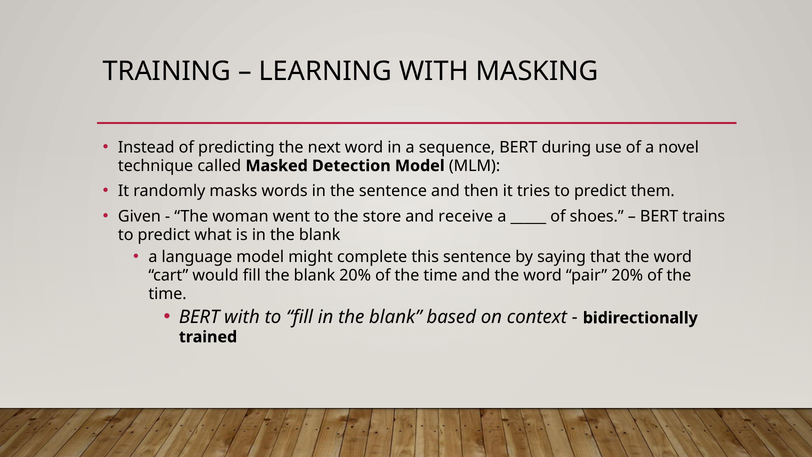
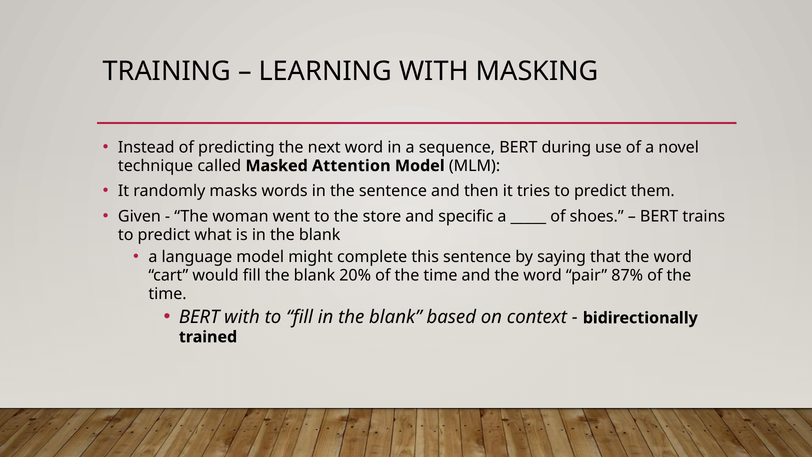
Detection: Detection -> Attention (351, 166)
receive: receive -> specific (466, 216)
pair 20%: 20% -> 87% (627, 275)
